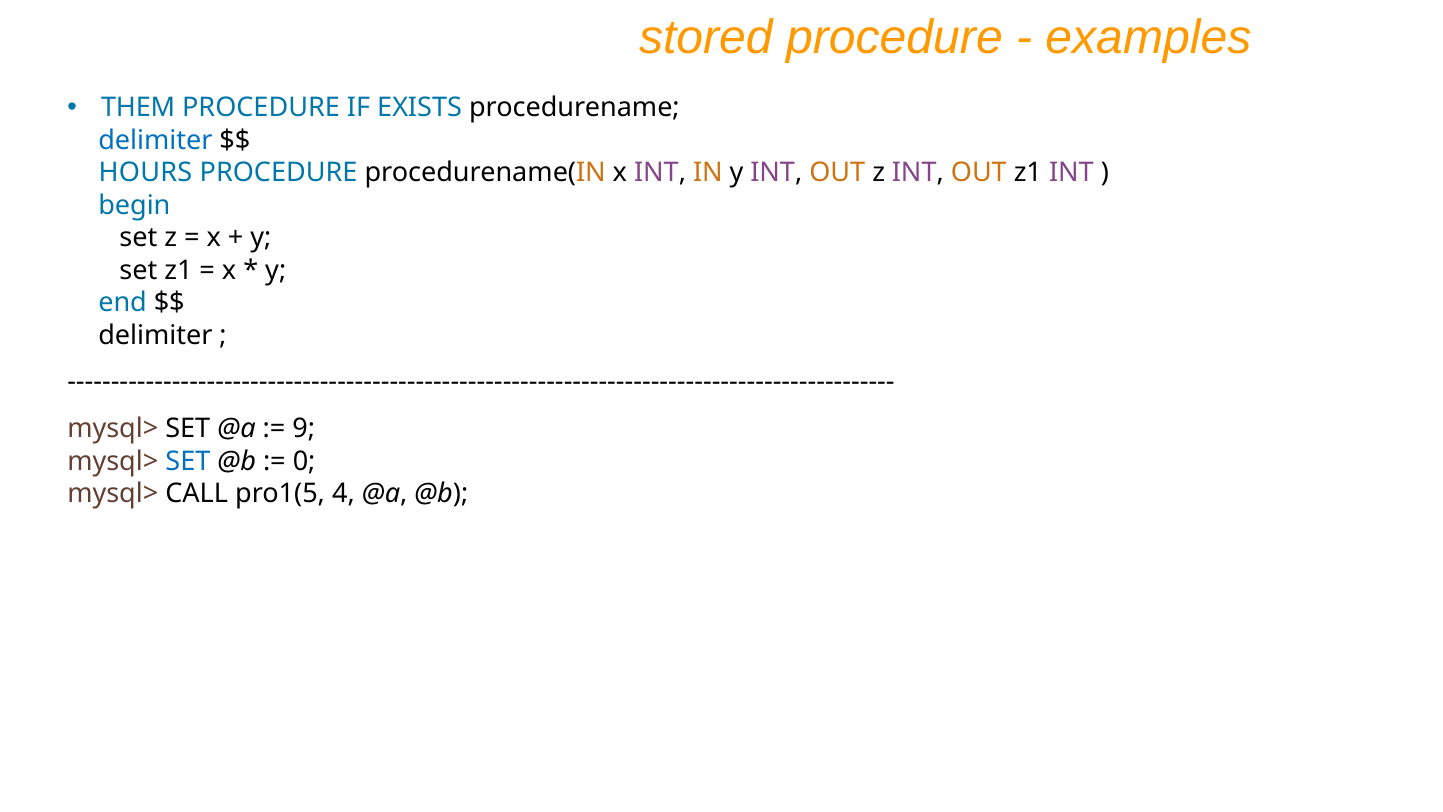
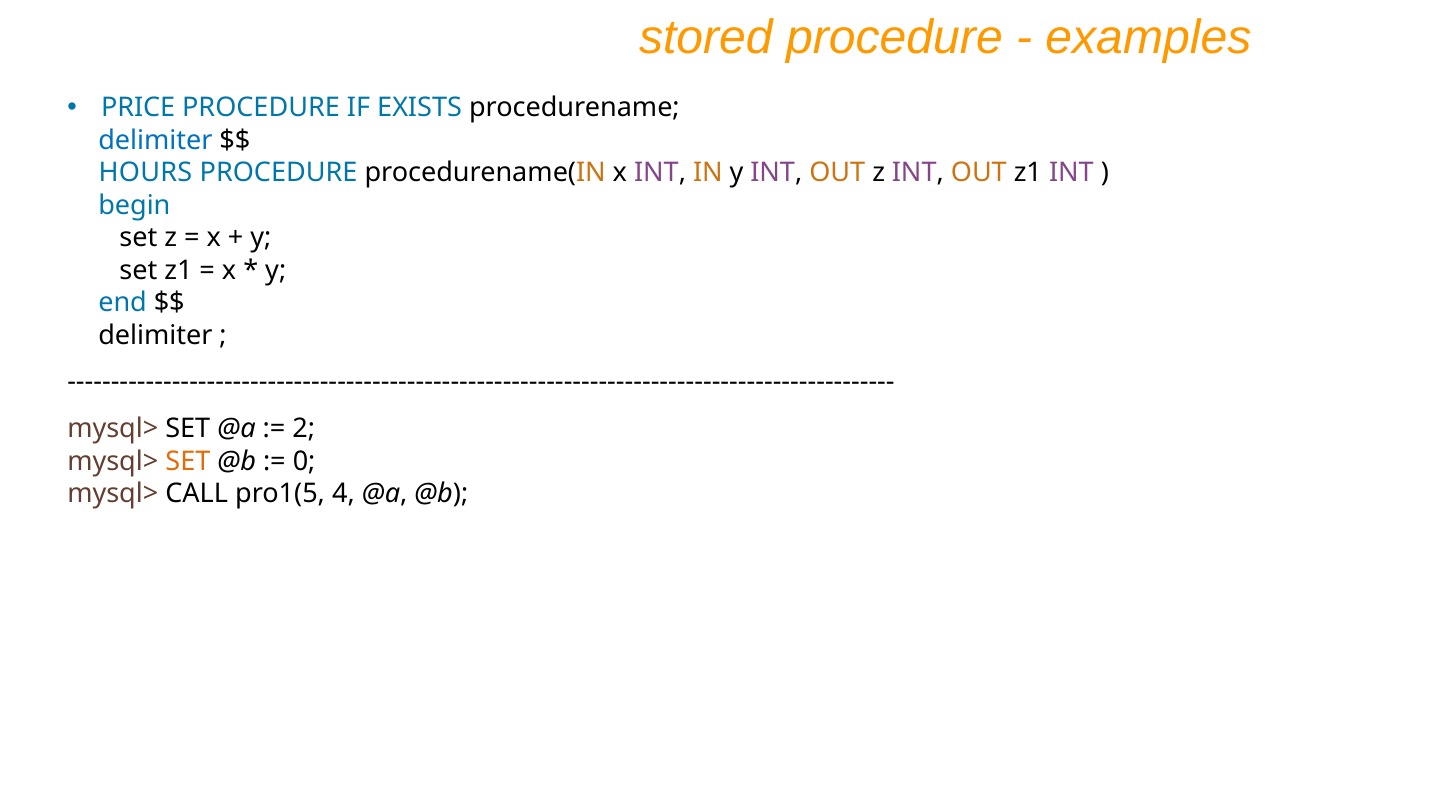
THEM: THEM -> PRICE (138, 108)
9: 9 -> 2 (304, 429)
SET colour: blue -> orange (188, 461)
